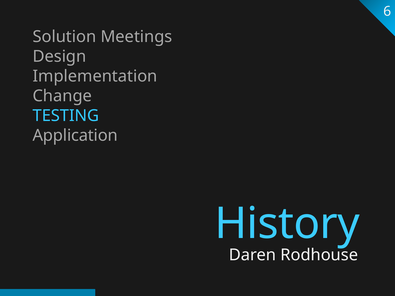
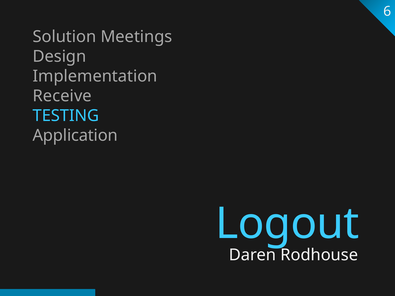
Change: Change -> Receive (62, 96)
History: History -> Logout (287, 224)
